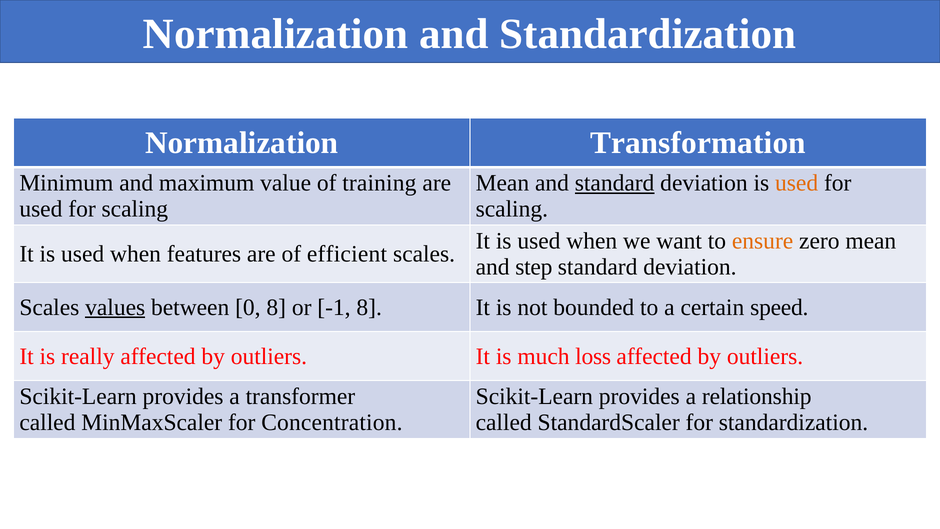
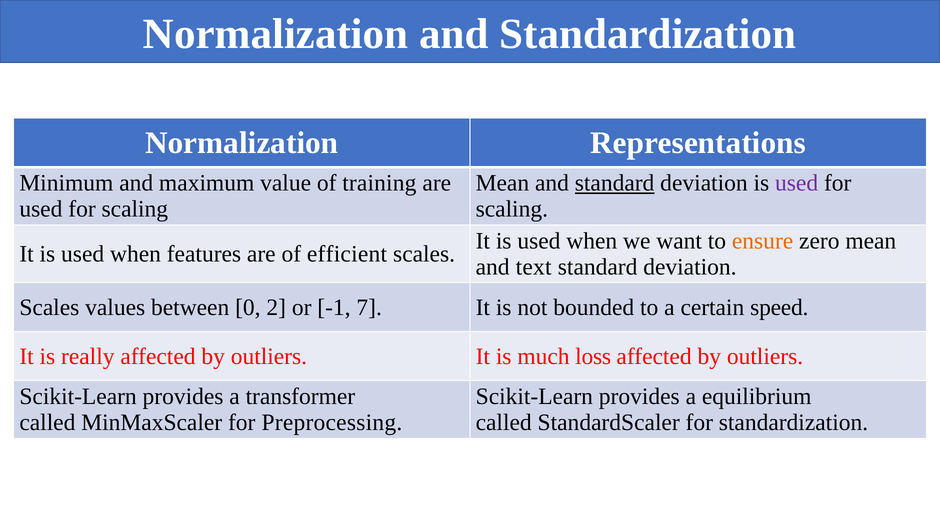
Transformation: Transformation -> Representations (698, 143)
used colour: orange -> purple (797, 183)
step: step -> text (534, 267)
values underline: present -> none (115, 307)
0 8: 8 -> 2 (276, 307)
-1 8: 8 -> 7 (369, 307)
relationship: relationship -> equilibrium (757, 396)
Concentration: Concentration -> Preprocessing (332, 422)
